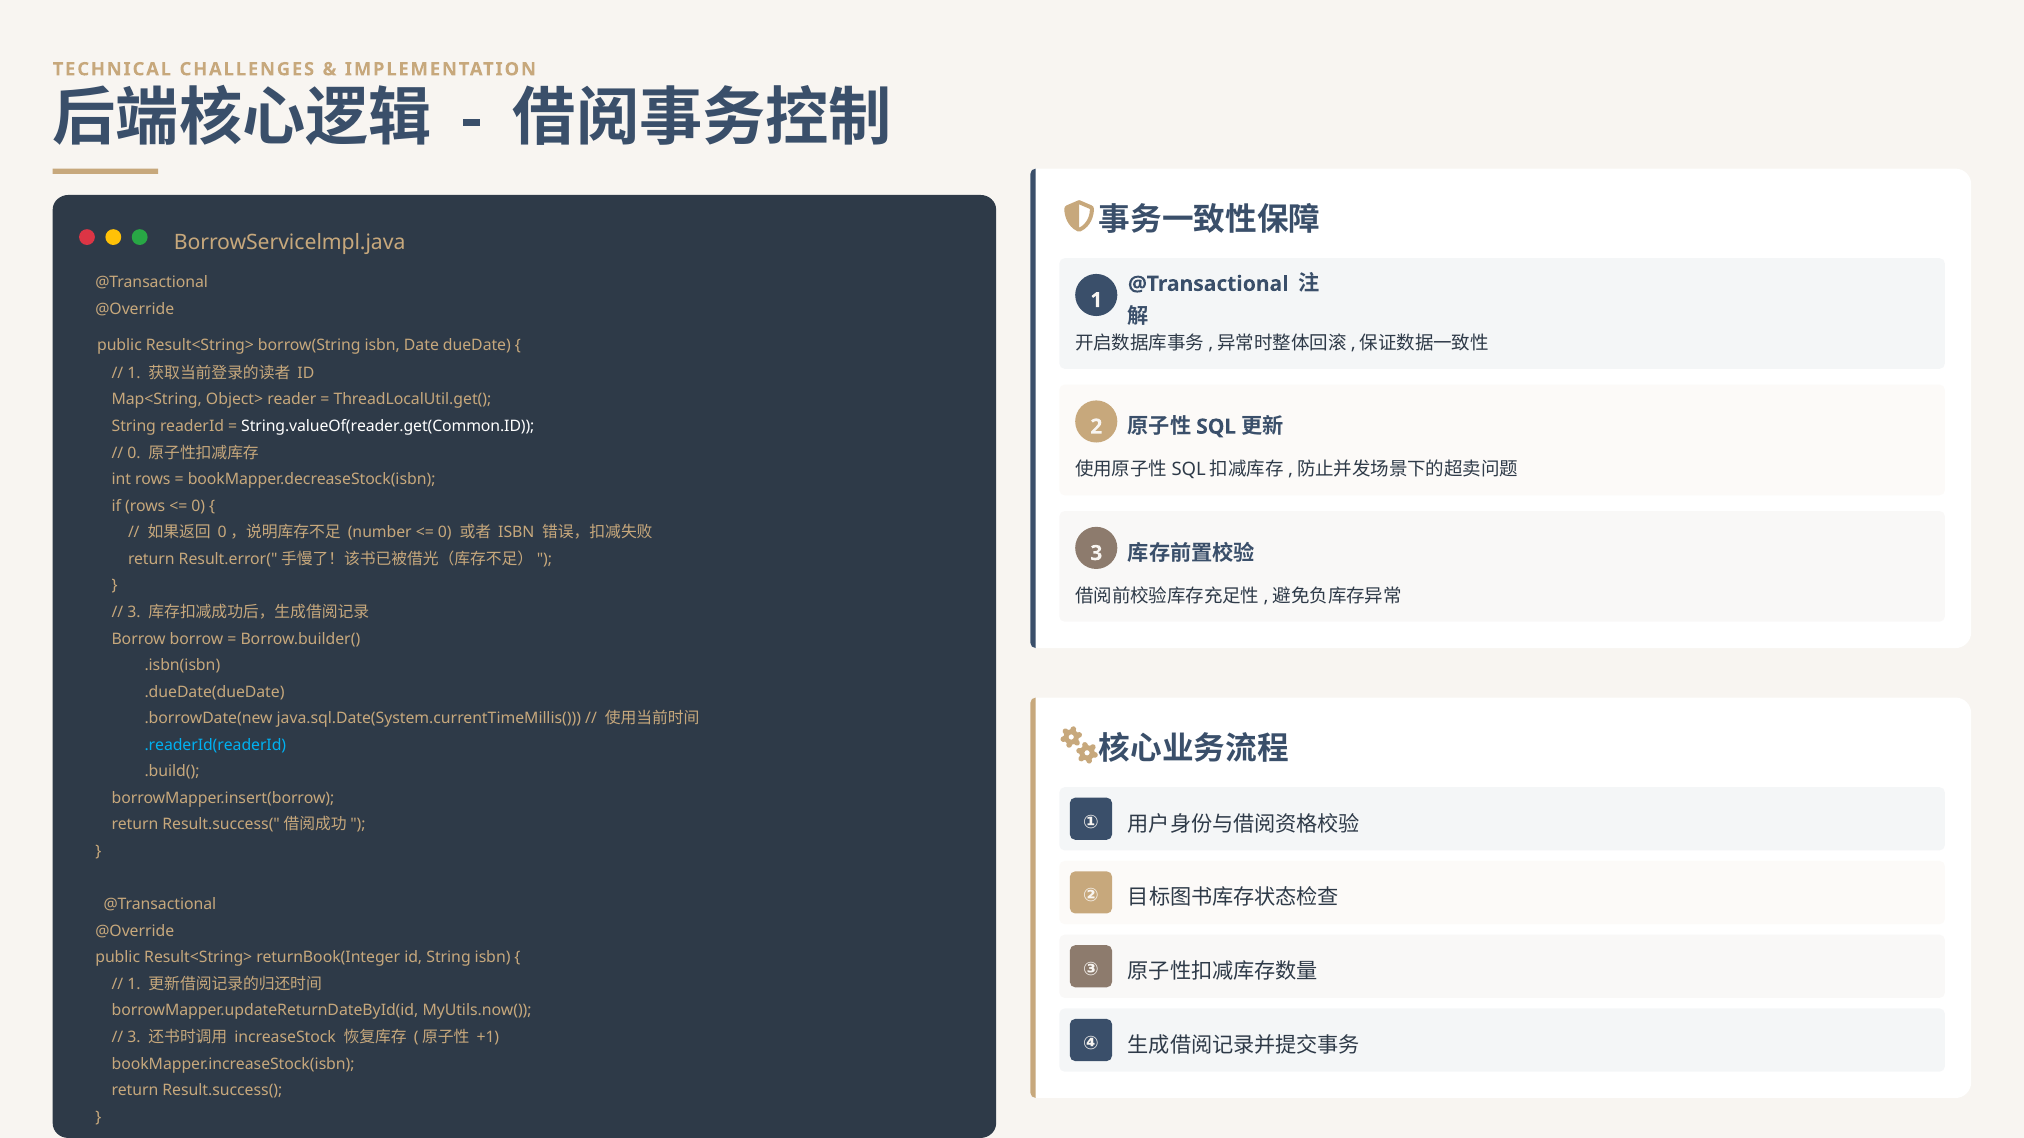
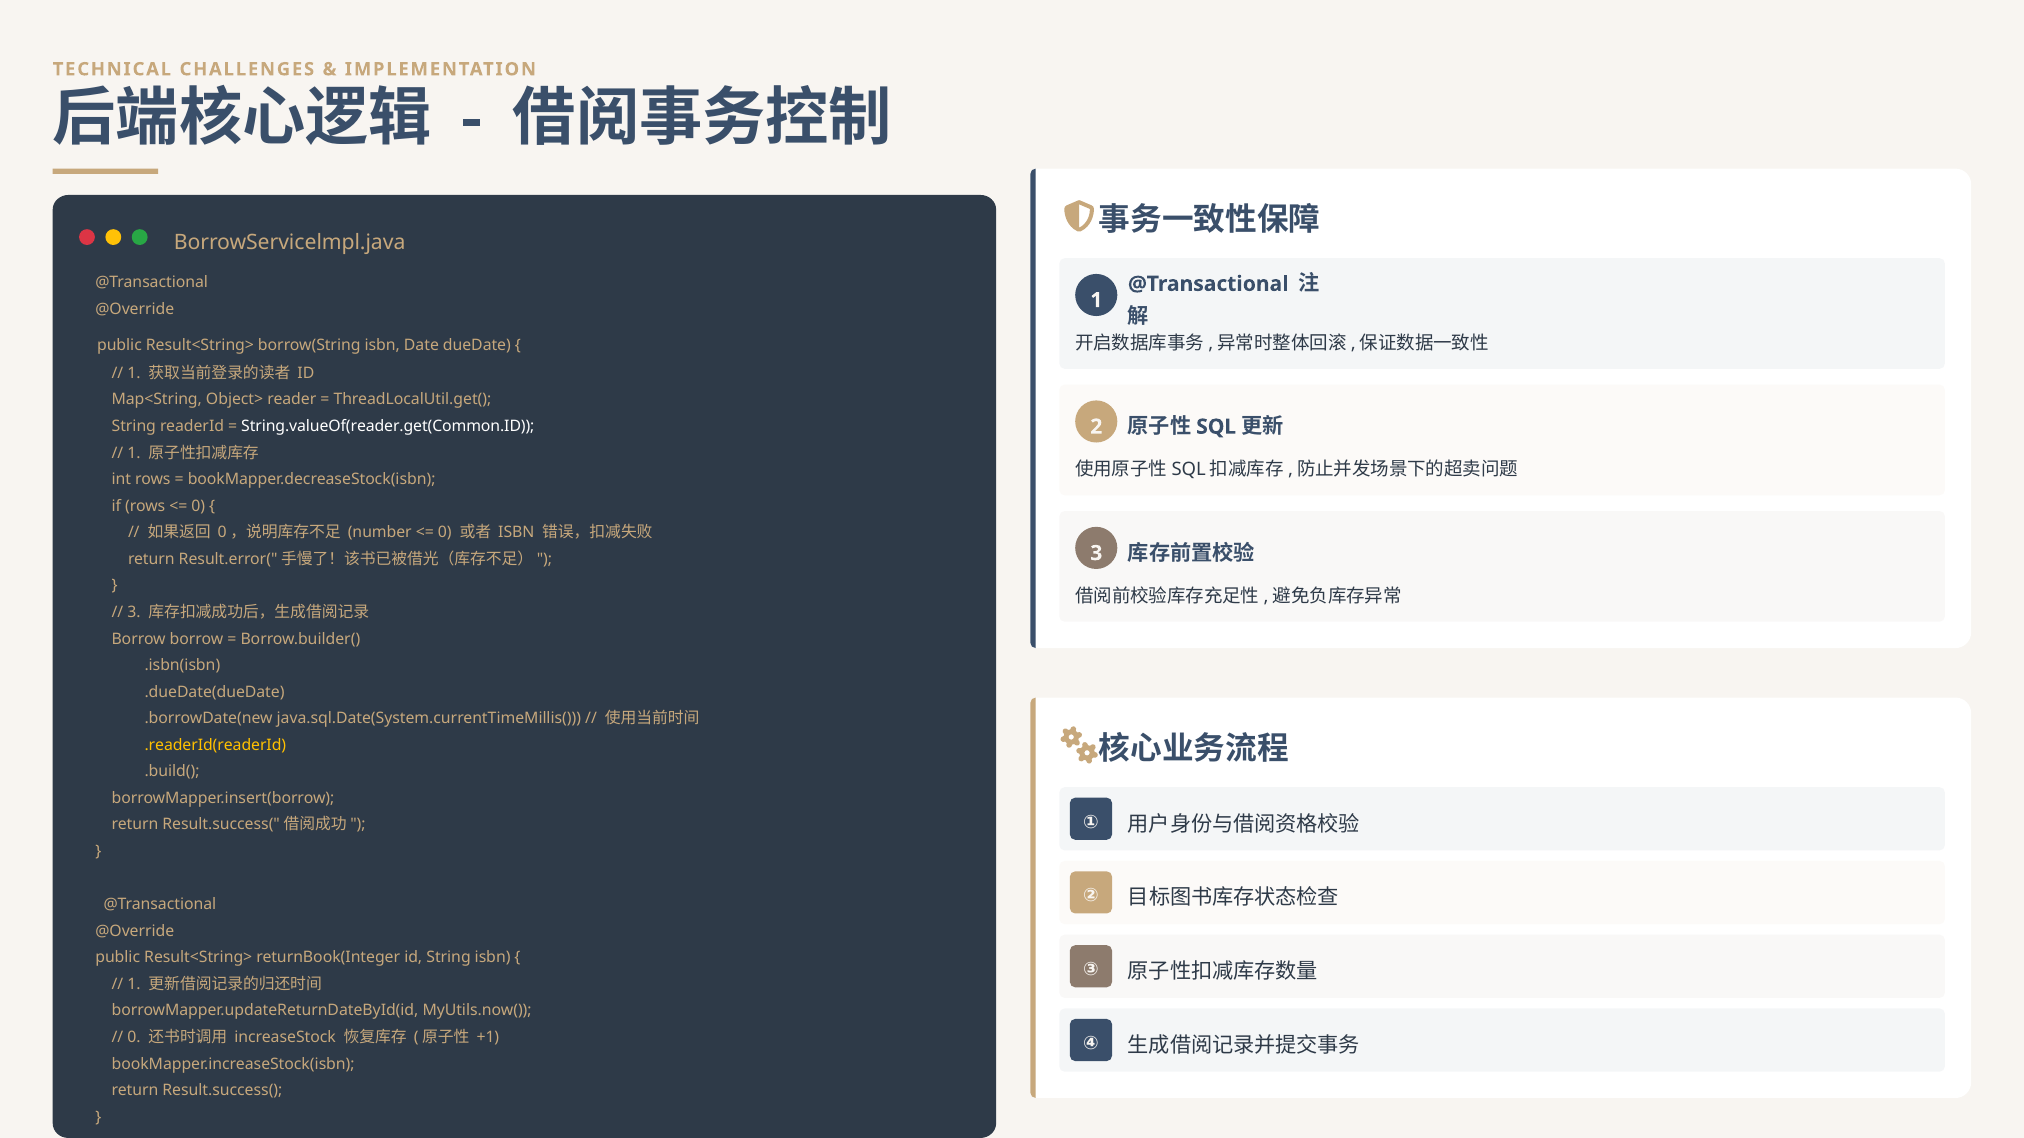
0: 0 -> 1 (134, 453)
.readerId(readerId colour: light blue -> yellow (215, 745)
3: 3 -> 0 (134, 1038)
